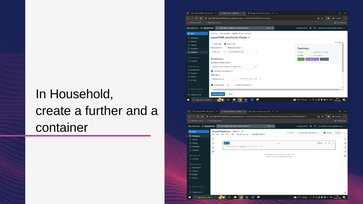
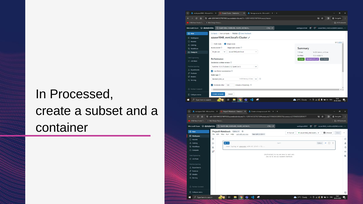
Household: Household -> Processed (82, 94)
further: further -> subset (104, 111)
